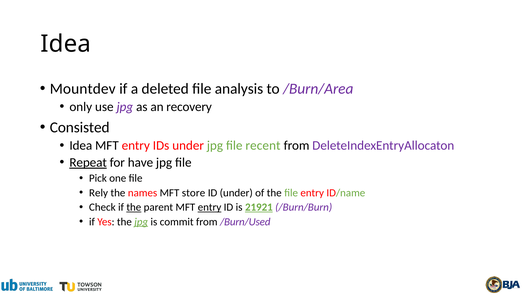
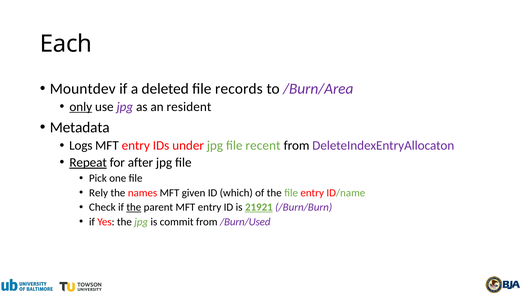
Idea: Idea -> Each (66, 44)
analysis: analysis -> records (239, 89)
only underline: none -> present (81, 107)
recovery: recovery -> resident (189, 107)
Consisted: Consisted -> Metadata (80, 127)
Idea: Idea -> Logs (81, 145)
have: have -> after (140, 162)
store: store -> given (194, 193)
ID under: under -> which (236, 193)
entry underline: present -> none (210, 207)
jpg underline: present -> none (141, 222)
